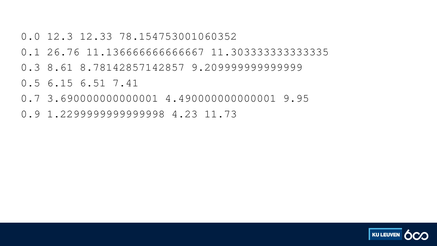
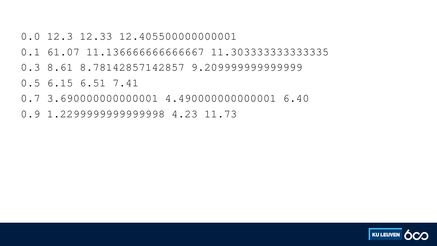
78.154753001060352: 78.154753001060352 -> 12.405500000000001 (178, 36)
26.76: 26.76 -> 61.07 (63, 52)
9.95: 9.95 -> 6.40 (296, 98)
